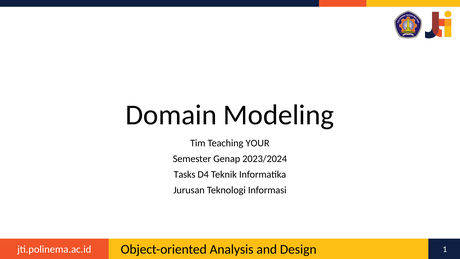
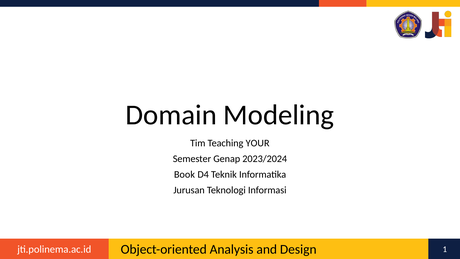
Tasks: Tasks -> Book (184, 174)
